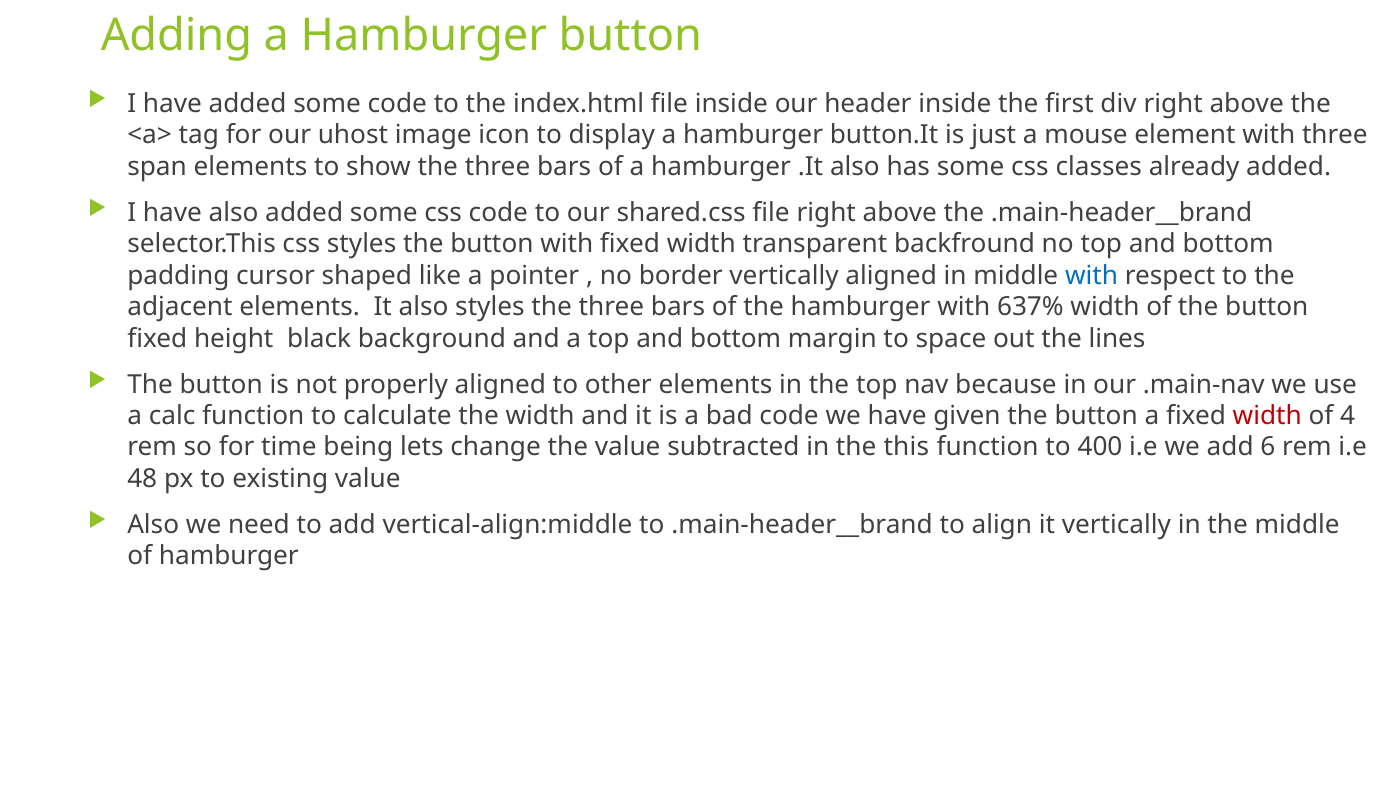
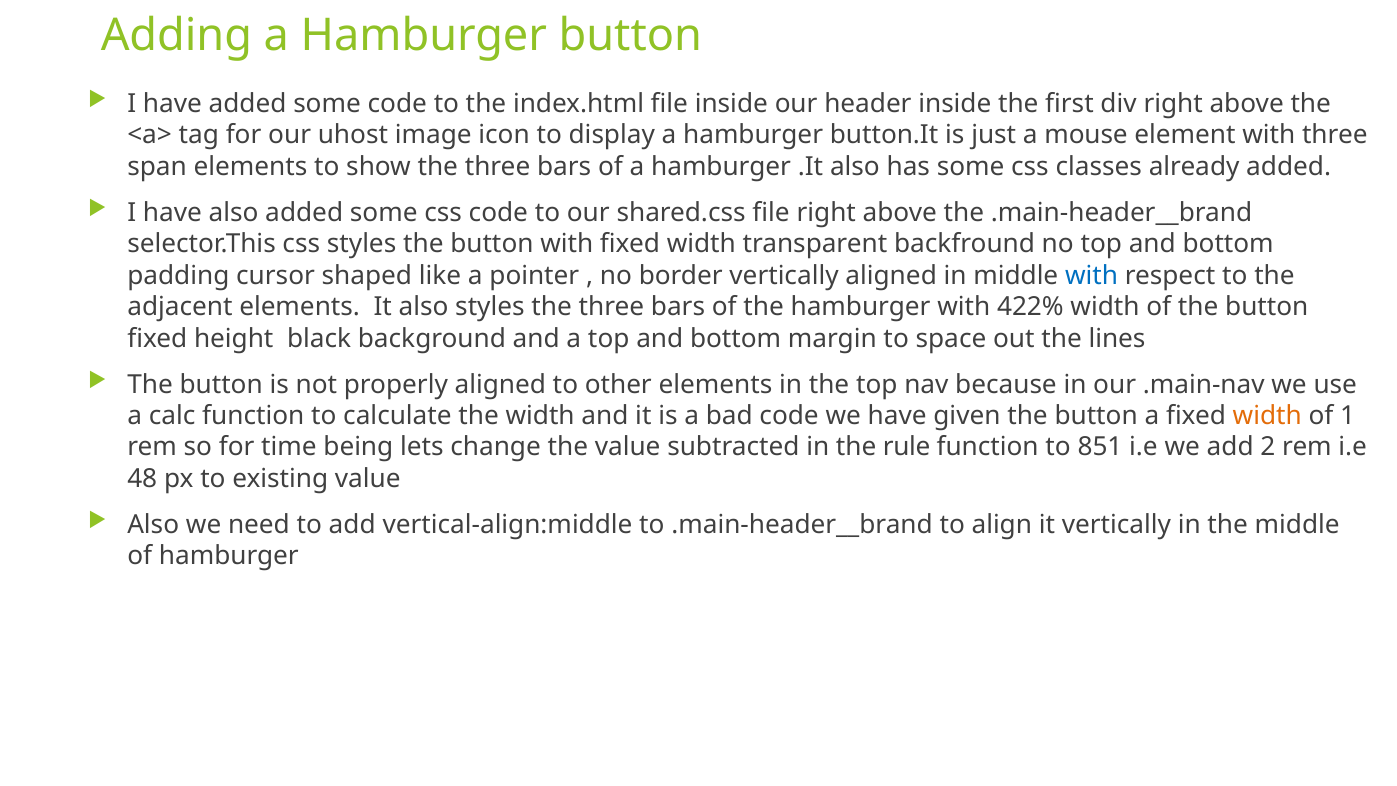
637%: 637% -> 422% (1030, 307)
width colour: red -> orange (1267, 416)
4: 4 -> 1 (1348, 416)
this: this -> rule (907, 447)
400: 400 -> 851 (1100, 447)
6: 6 -> 2 (1268, 447)
